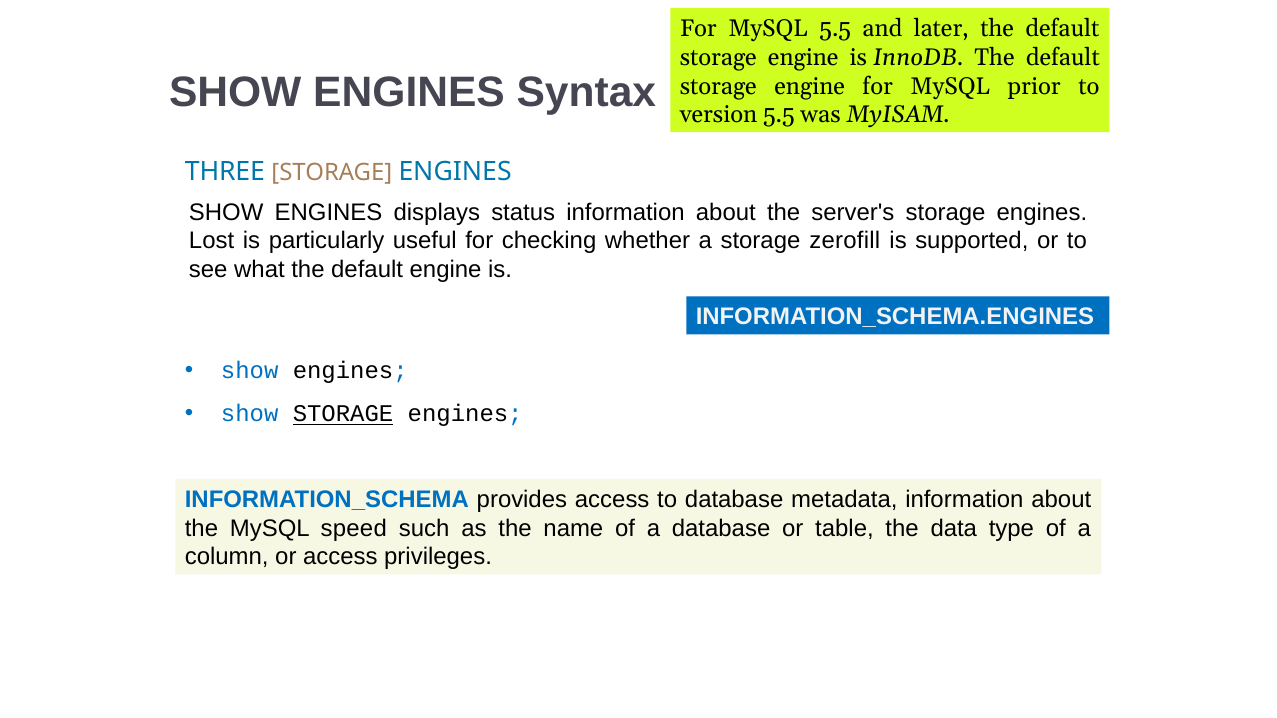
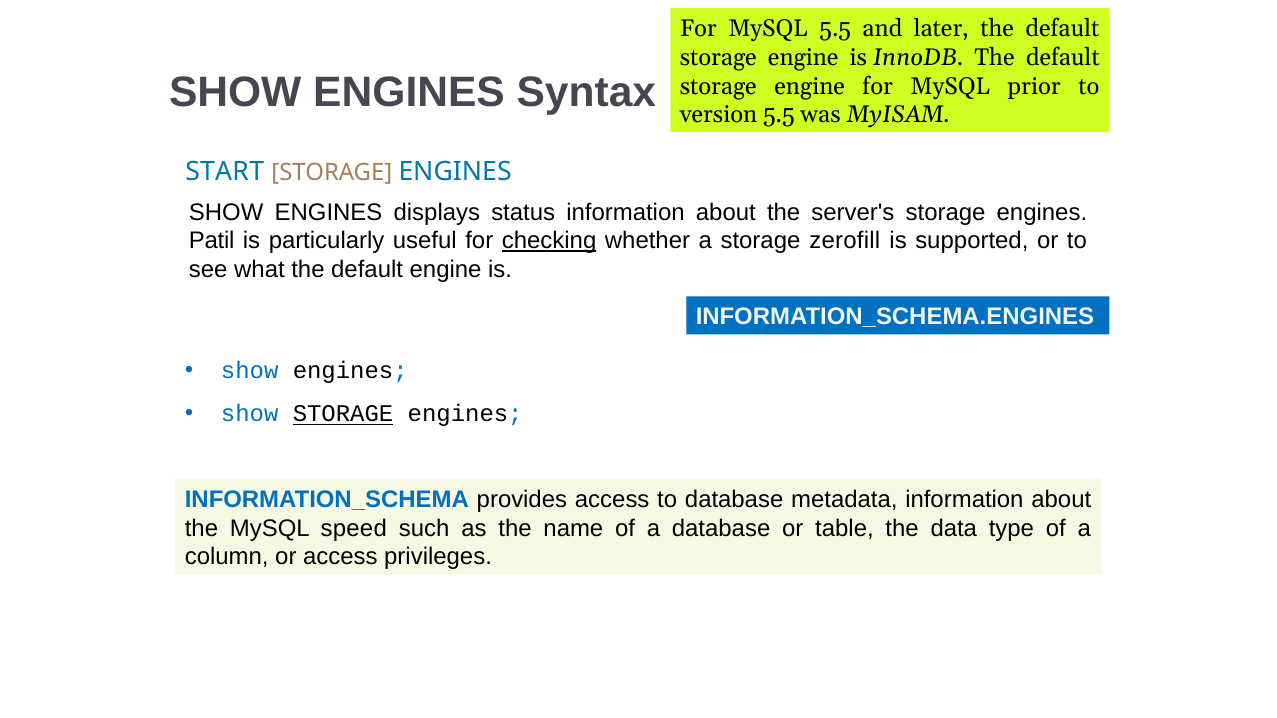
THREE: THREE -> START (225, 172)
Lost: Lost -> Patil (212, 241)
checking underline: none -> present (549, 241)
